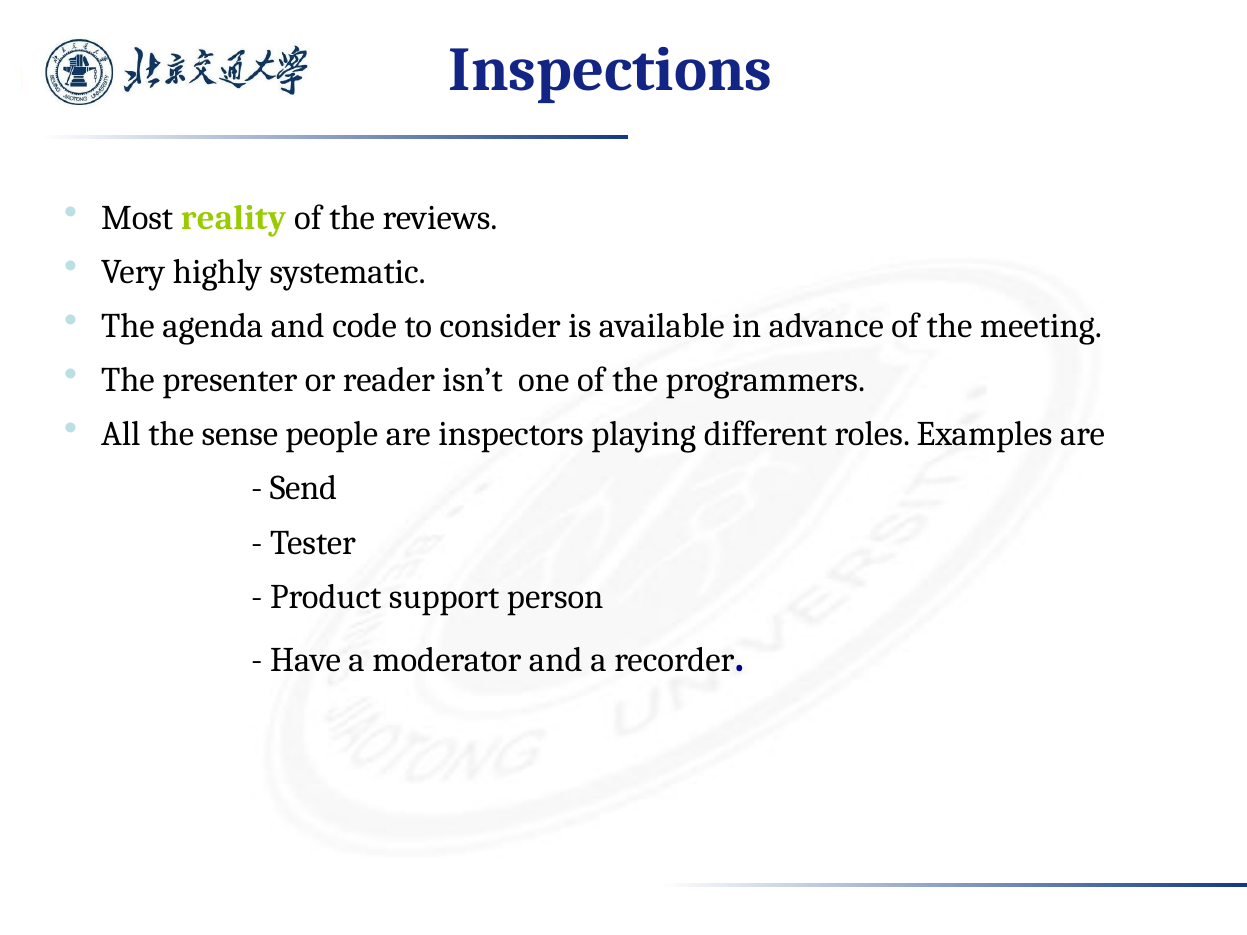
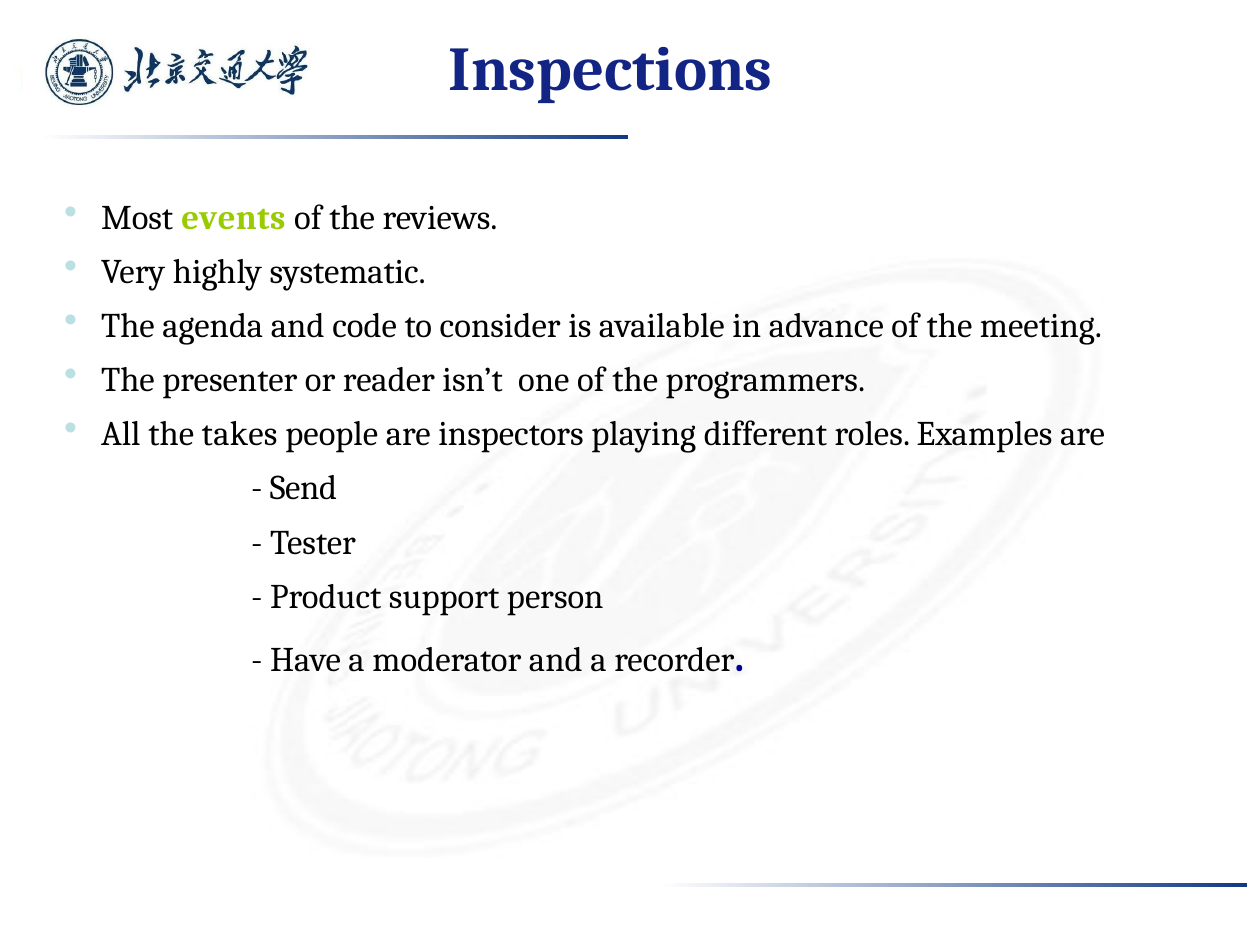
reality: reality -> events (233, 218)
sense: sense -> takes (240, 435)
